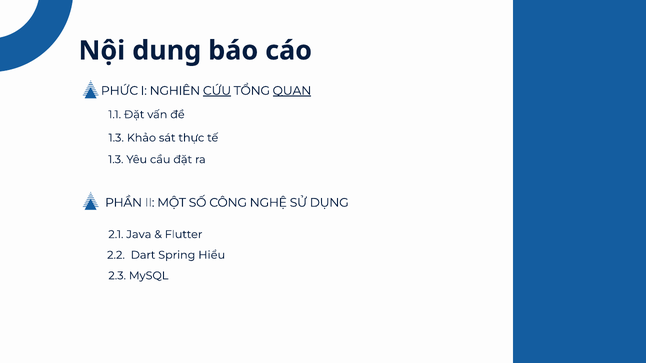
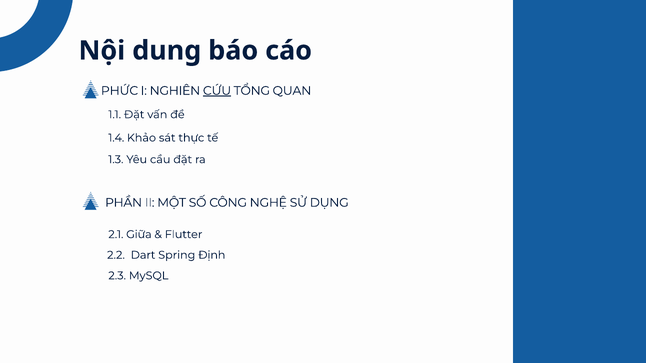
QUAN underline: present -> none (292, 91)
1.3: 1.3 -> 1.4 (116, 138)
Java: Java -> Giữa (139, 235)
Hiểu: Hiểu -> Định (212, 255)
